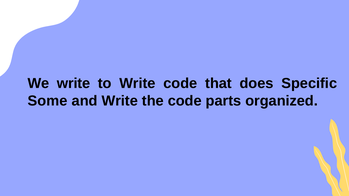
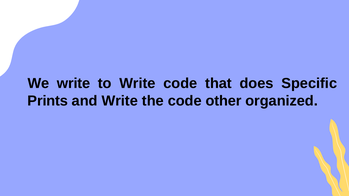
Some: Some -> Prints (48, 101)
parts: parts -> other (224, 101)
